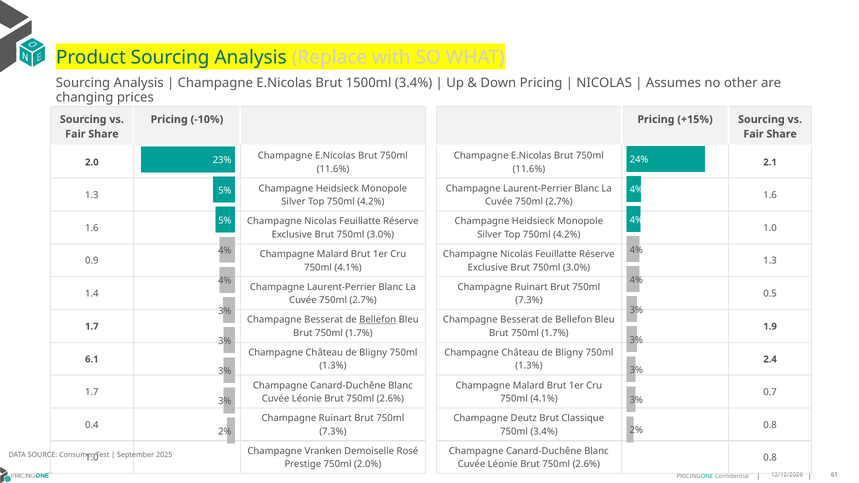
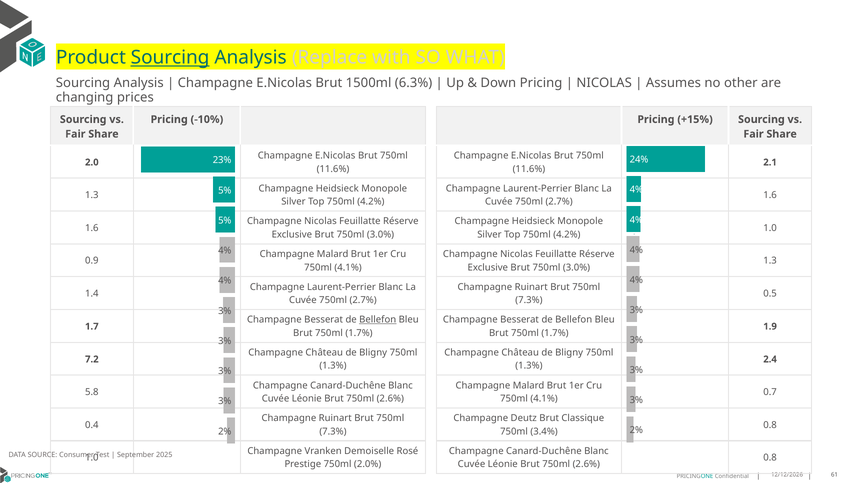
Sourcing underline: none -> present (170, 58)
1500ml 3.4%: 3.4% -> 6.3% (414, 83)
6.1: 6.1 -> 7.2 (92, 359)
1.7: 1.7 -> 5.8 (92, 392)
